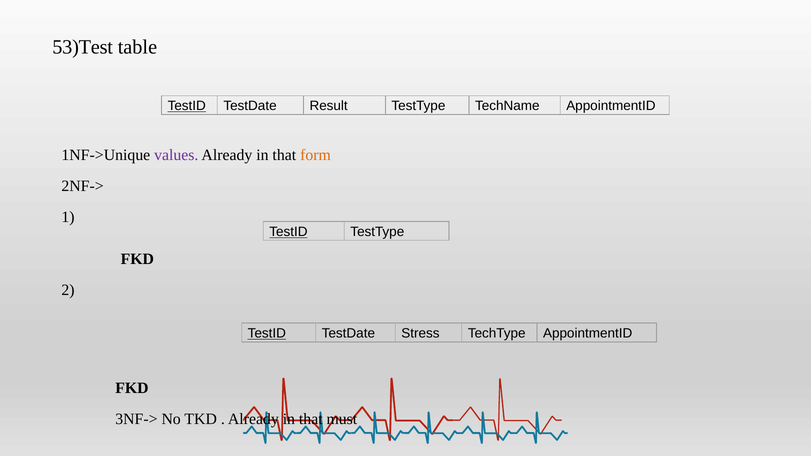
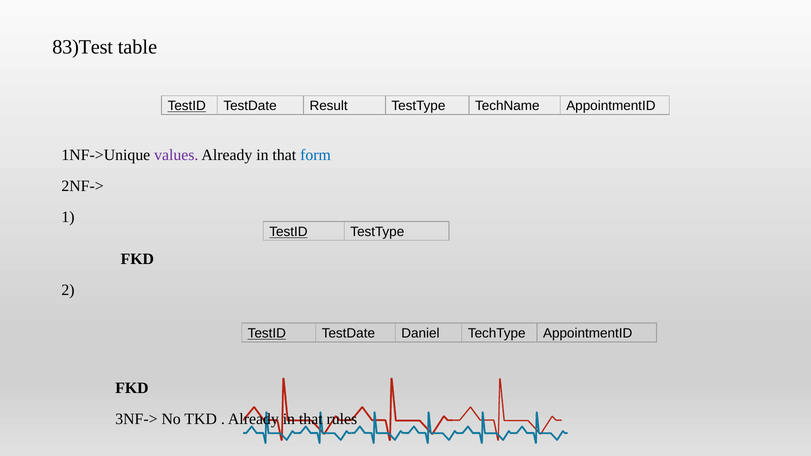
53)Test: 53)Test -> 83)Test (83, 47)
form colour: orange -> blue (315, 155)
Stress: Stress -> Daniel (420, 333)
must: must -> rules (342, 419)
